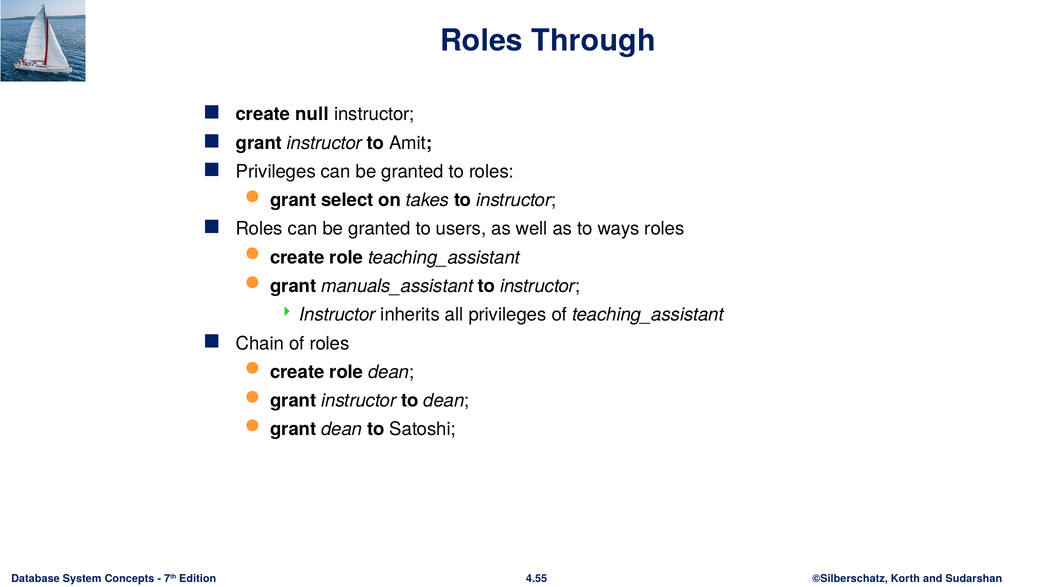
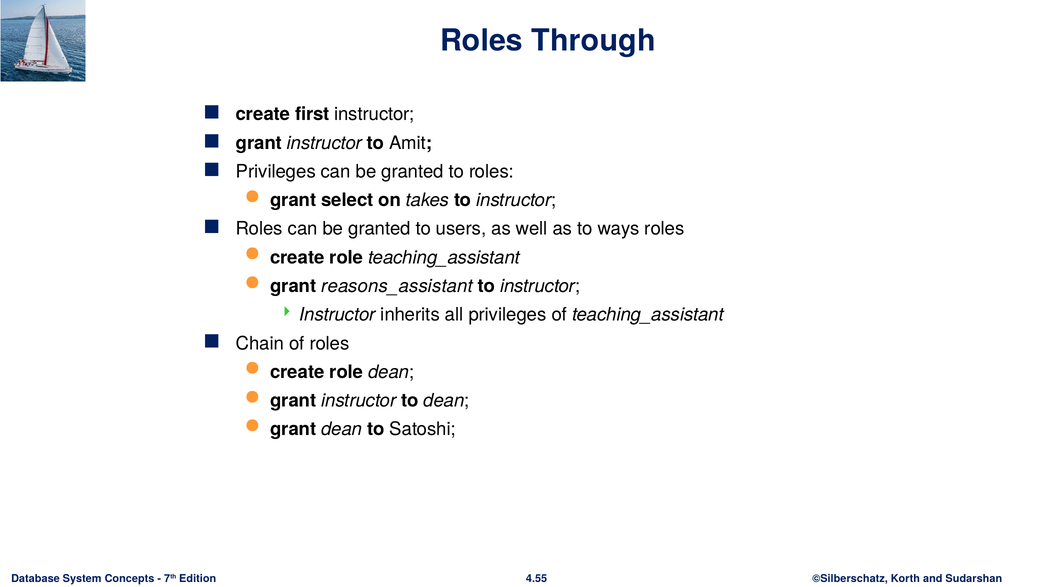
null: null -> first (312, 114)
manuals_assistant: manuals_assistant -> reasons_assistant (397, 286)
